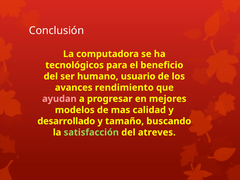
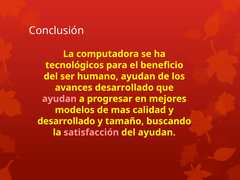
humano usuario: usuario -> ayudan (138, 76)
avances rendimiento: rendimiento -> desarrollado (124, 88)
satisfacción colour: light green -> pink (91, 132)
del atreves: atreves -> ayudan (157, 132)
